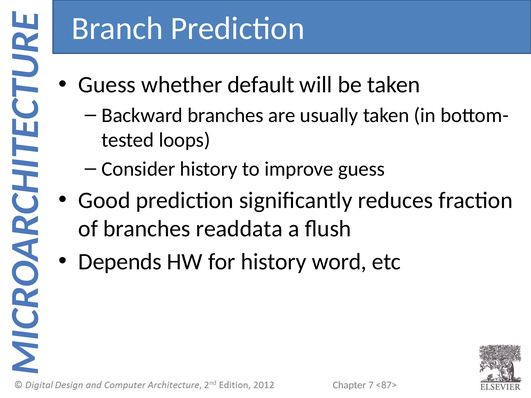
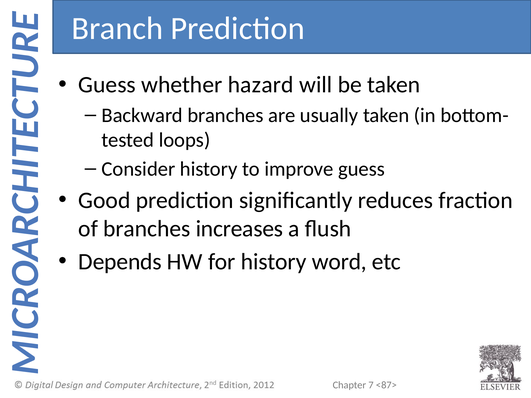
default: default -> hazard (261, 85)
readdata: readdata -> increases (239, 229)
